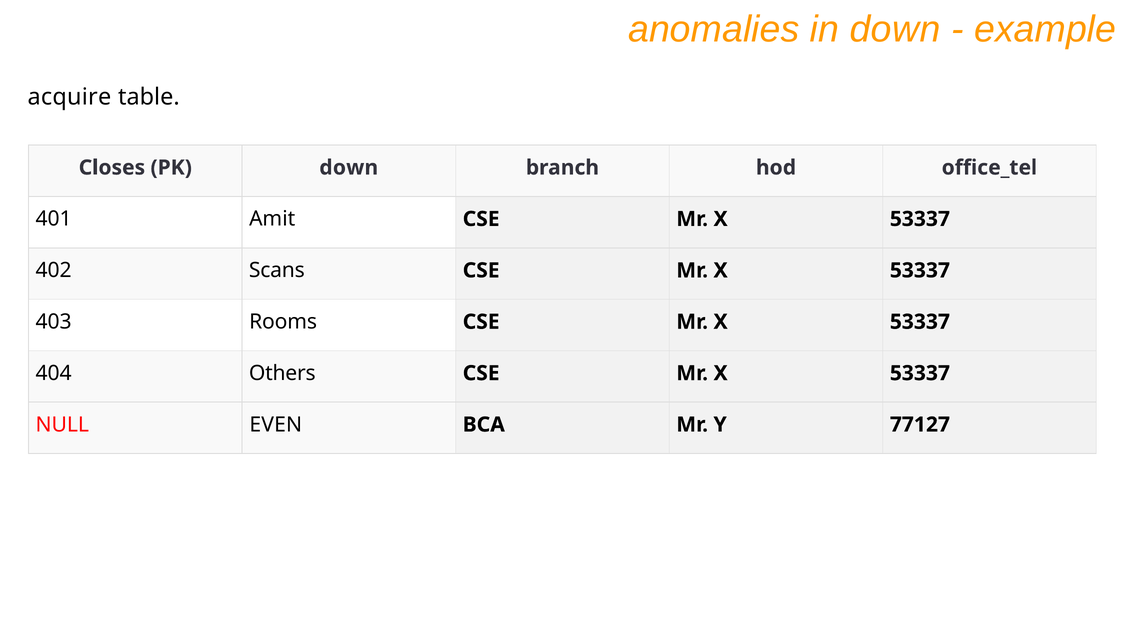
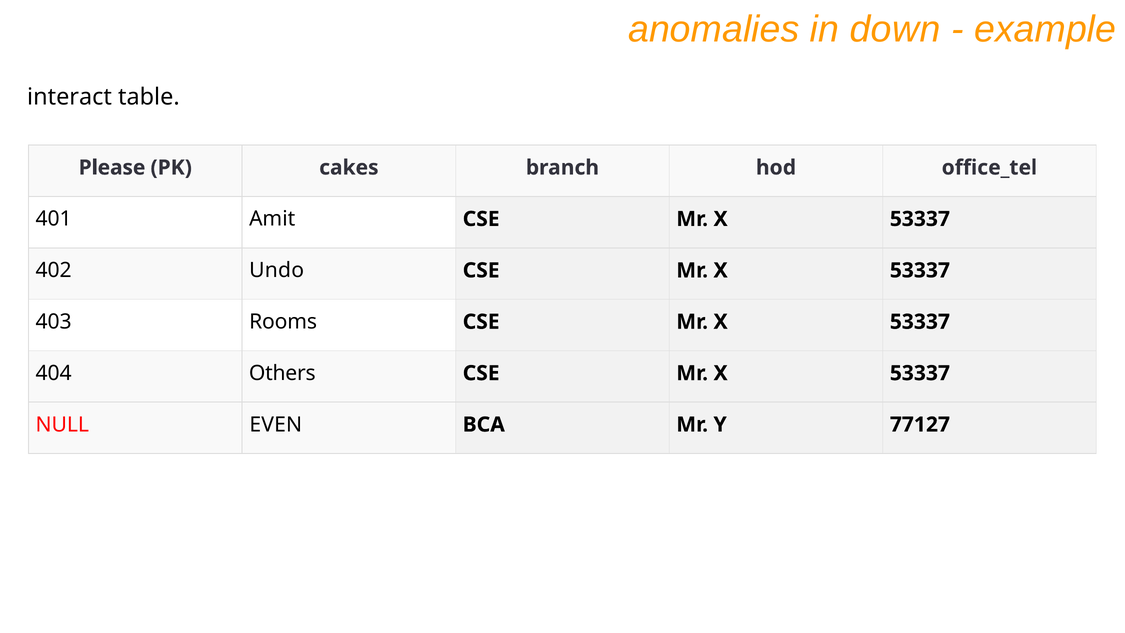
acquire: acquire -> interact (70, 97)
Closes: Closes -> Please (112, 168)
PK down: down -> cakes (349, 168)
Scans: Scans -> Undo (277, 270)
